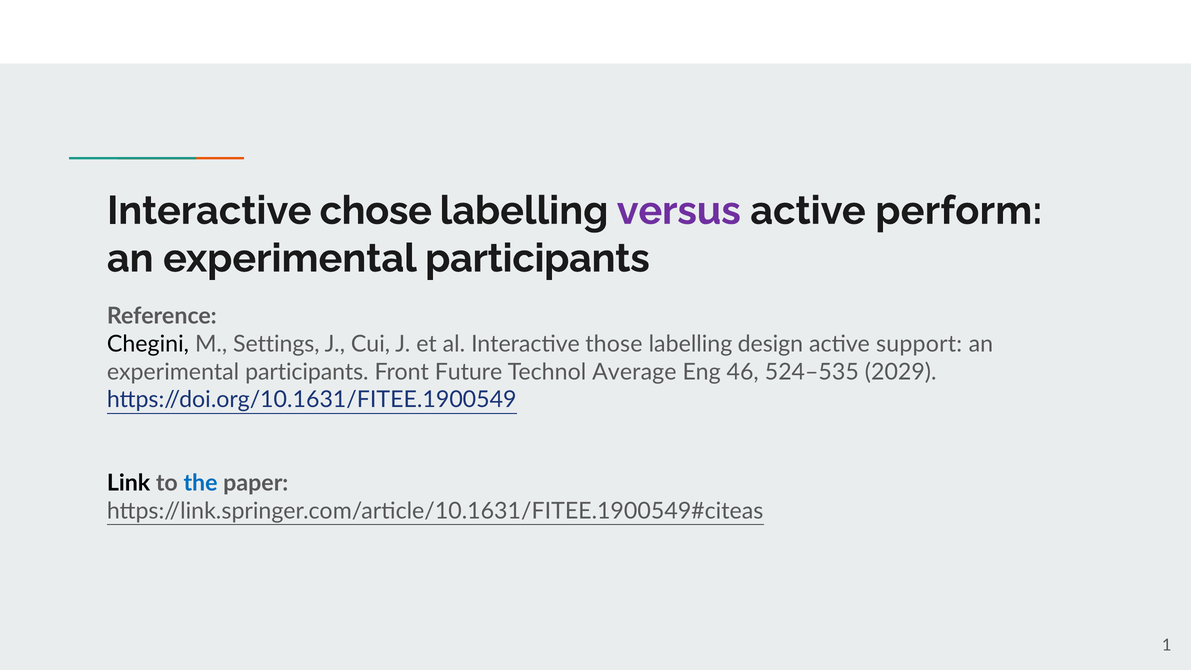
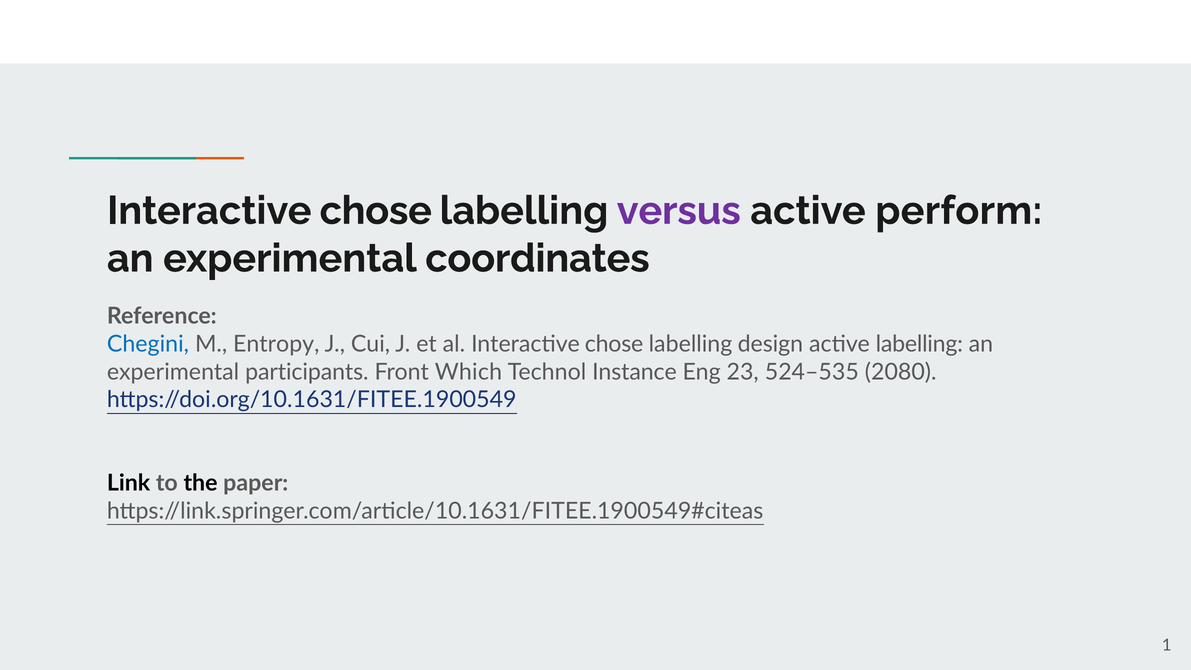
participants: participants -> coordinates (537, 258)
Chegini colour: black -> blue (148, 344)
Settings: Settings -> Entropy (276, 344)
al Interactive those: those -> chose (614, 344)
active support: support -> labelling (919, 344)
Future: Future -> Which (468, 372)
Average: Average -> Instance (634, 372)
46: 46 -> 23 (743, 372)
2029: 2029 -> 2080 (901, 372)
the colour: blue -> black (201, 483)
